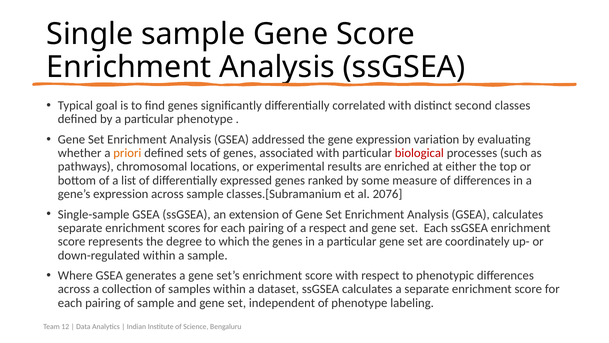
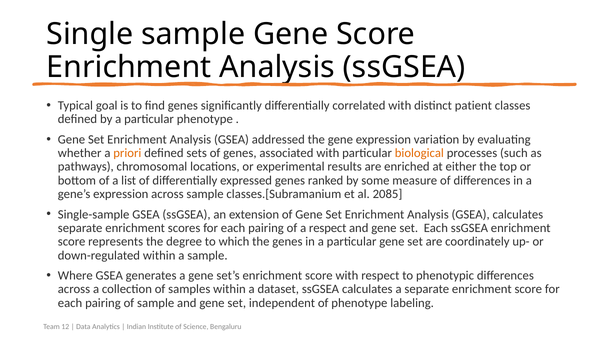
second: second -> patient (473, 105)
biological colour: red -> orange (419, 153)
2076: 2076 -> 2085 (387, 194)
